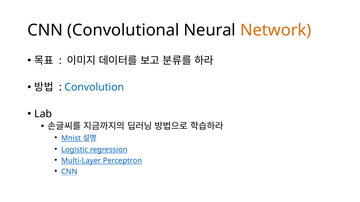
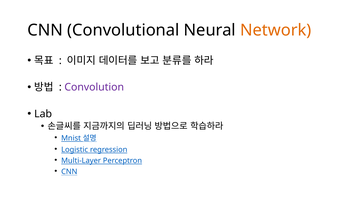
Convolution colour: blue -> purple (94, 88)
